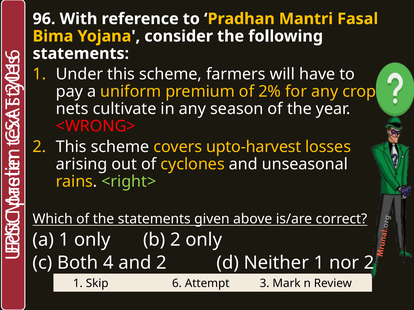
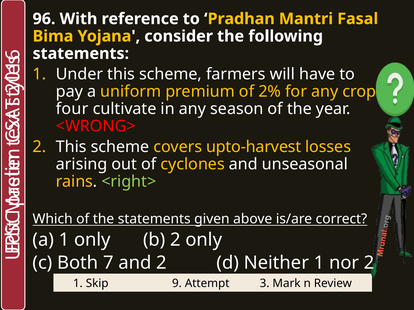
nets: nets -> four (72, 109)
4: 4 -> 7 (108, 263)
6: 6 -> 9 (177, 284)
